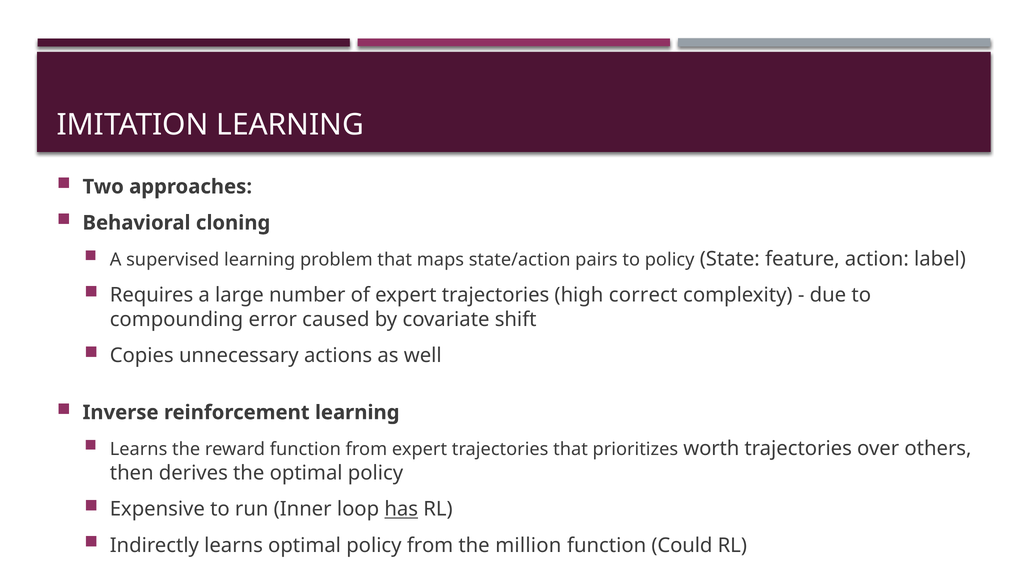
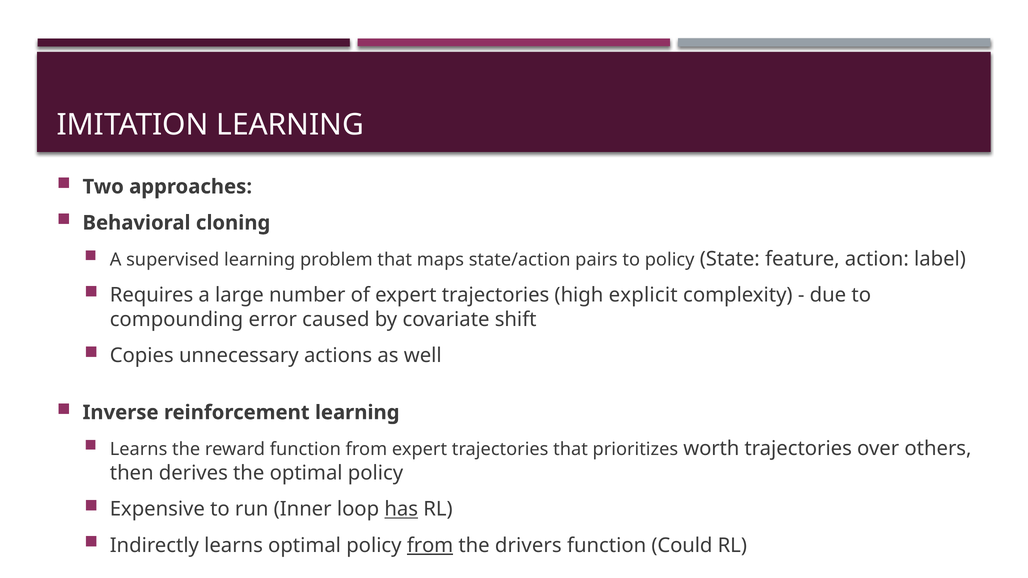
correct: correct -> explicit (643, 295)
from underline: none -> present (430, 546)
million: million -> drivers (528, 546)
